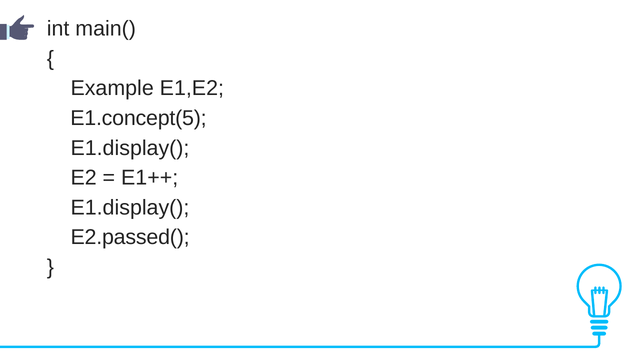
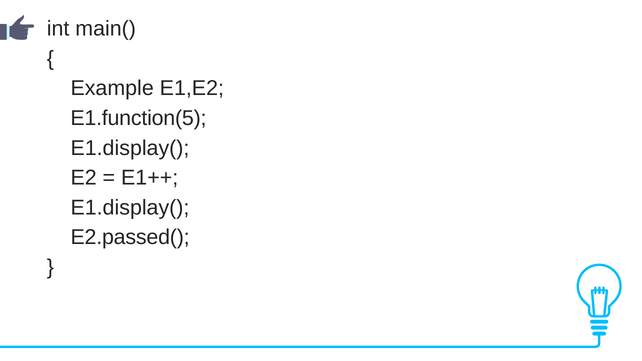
E1.concept(5: E1.concept(5 -> E1.function(5 (138, 118)
